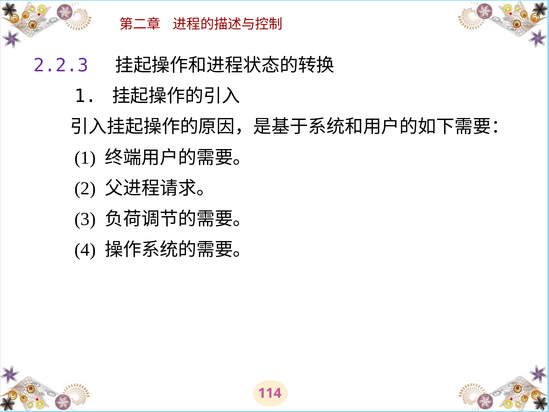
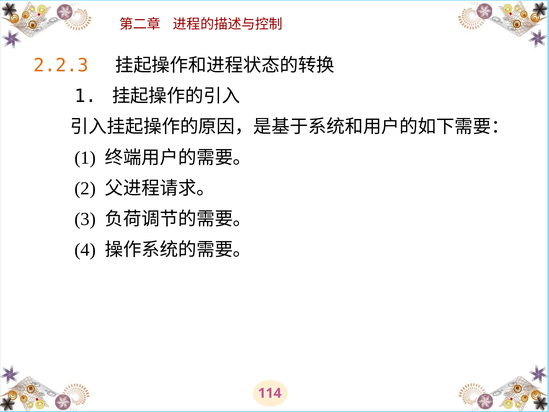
2.2.3 colour: purple -> orange (61, 65)
